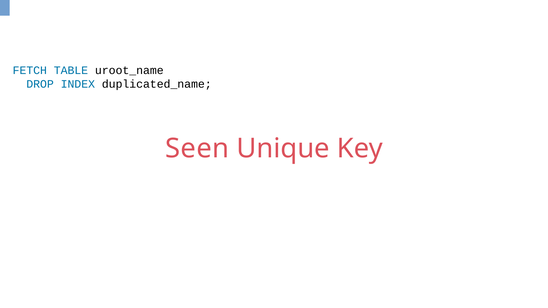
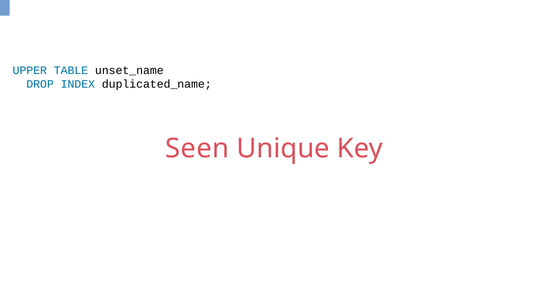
FETCH: FETCH -> UPPER (30, 71)
uroot_name: uroot_name -> unset_name (129, 71)
